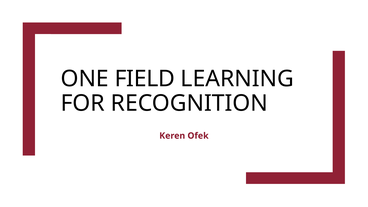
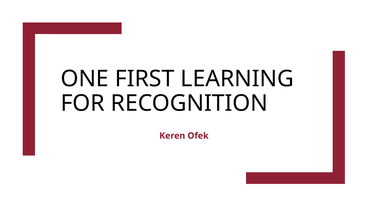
FIELD: FIELD -> FIRST (145, 79)
